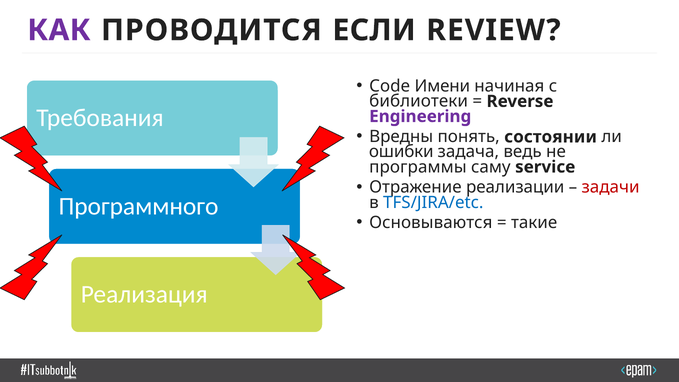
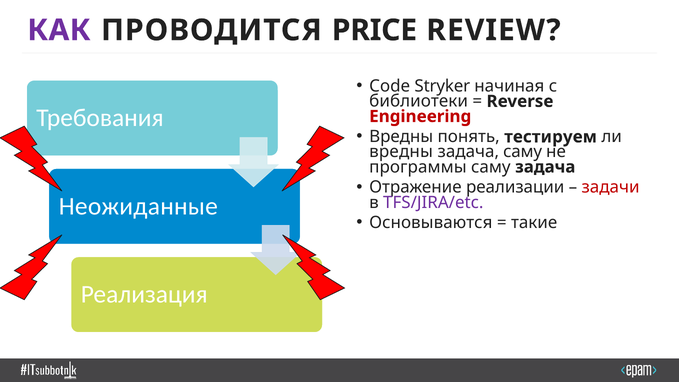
ЕСЛИ: ЕСЛИ -> PRICE (374, 30)
Имени: Имени -> Stryker (442, 86)
Engineering colour: purple -> red (420, 116)
состоянии: состоянии -> тестируем (551, 137)
ошибки: ошибки -> вредны (401, 152)
задача ведь: ведь -> саму (523, 152)
саму service: service -> задача (545, 167)
Программного: Программного -> Неожиданные (138, 206)
TFS/JIRA/etc colour: blue -> purple (433, 202)
